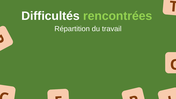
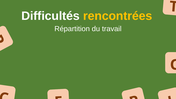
rencontrées colour: light green -> yellow (118, 16)
